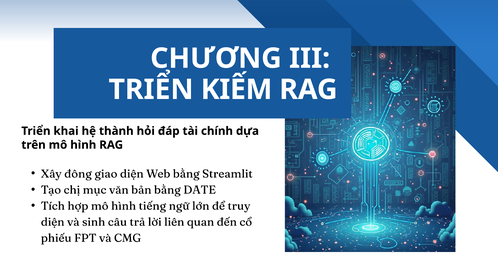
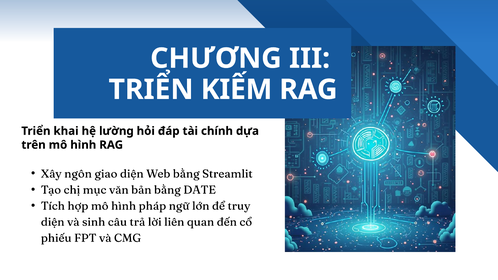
thành: thành -> lường (116, 131)
đông: đông -> ngôn (78, 174)
tiếng: tiếng -> pháp (152, 206)
